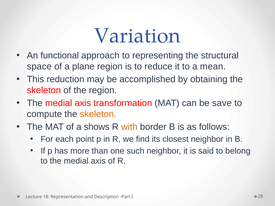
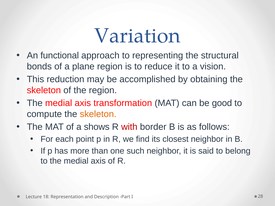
space: space -> bonds (39, 67)
mean: mean -> vision (213, 67)
save: save -> good (222, 103)
with colour: orange -> red (129, 127)
